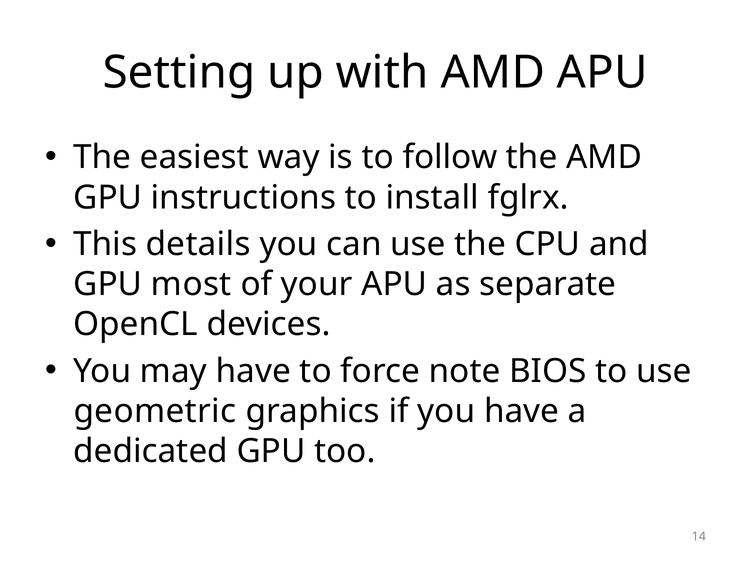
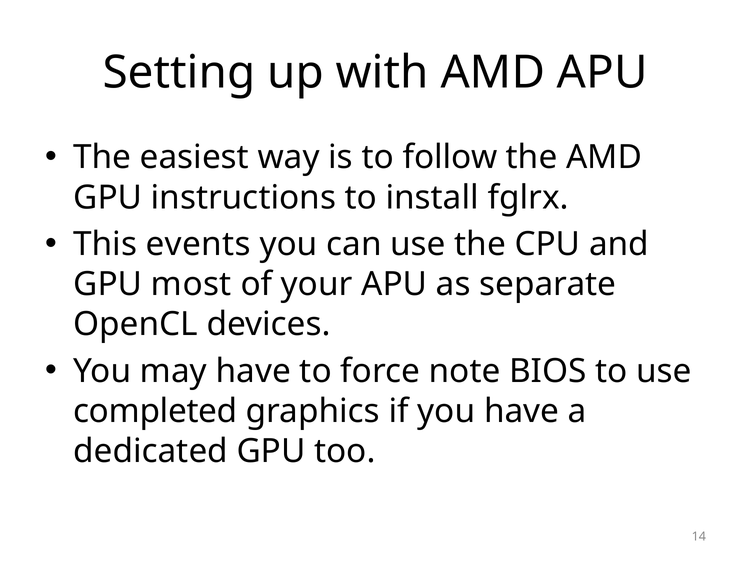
details: details -> events (198, 244)
geometric: geometric -> completed (155, 411)
